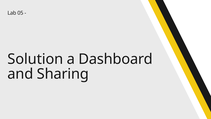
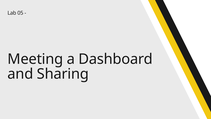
Solution: Solution -> Meeting (35, 59)
